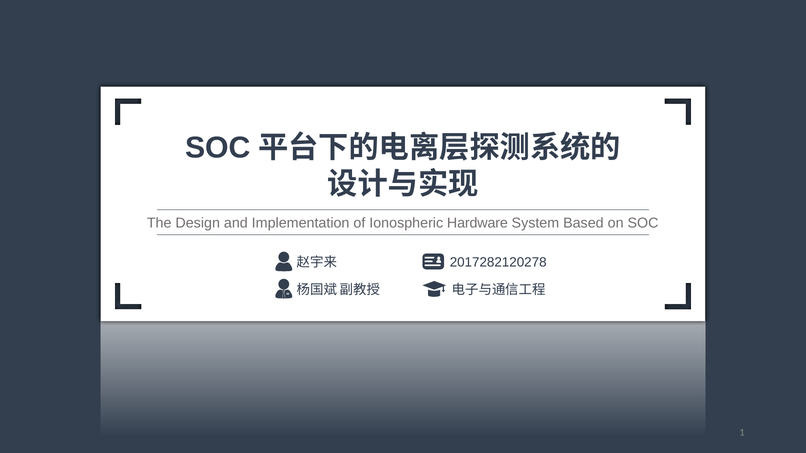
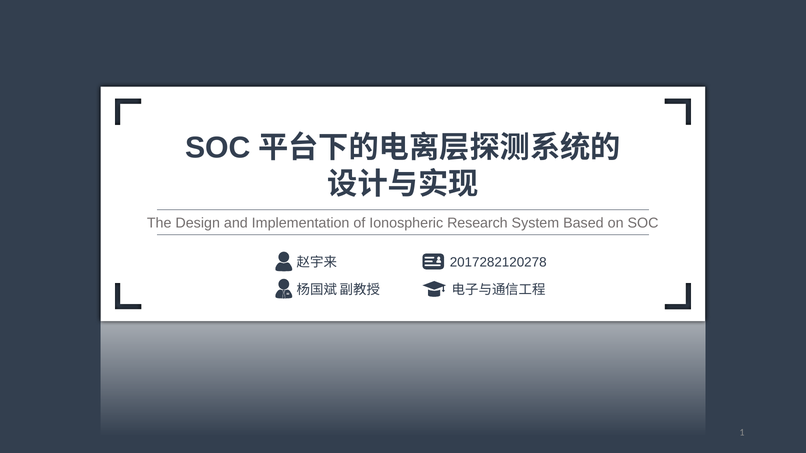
Hardware: Hardware -> Research (477, 223)
